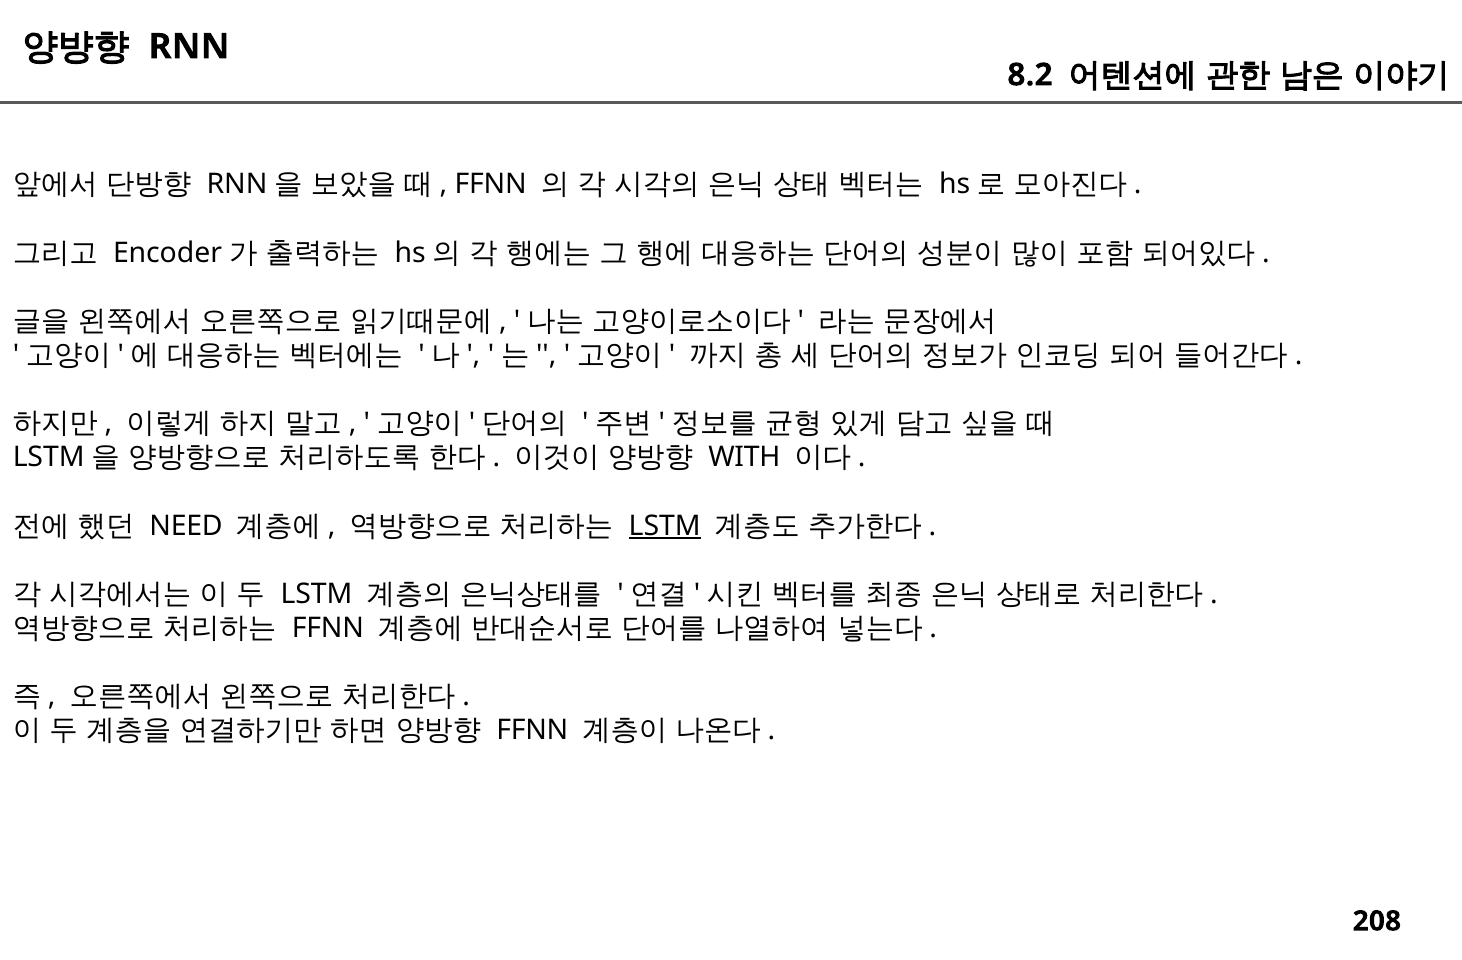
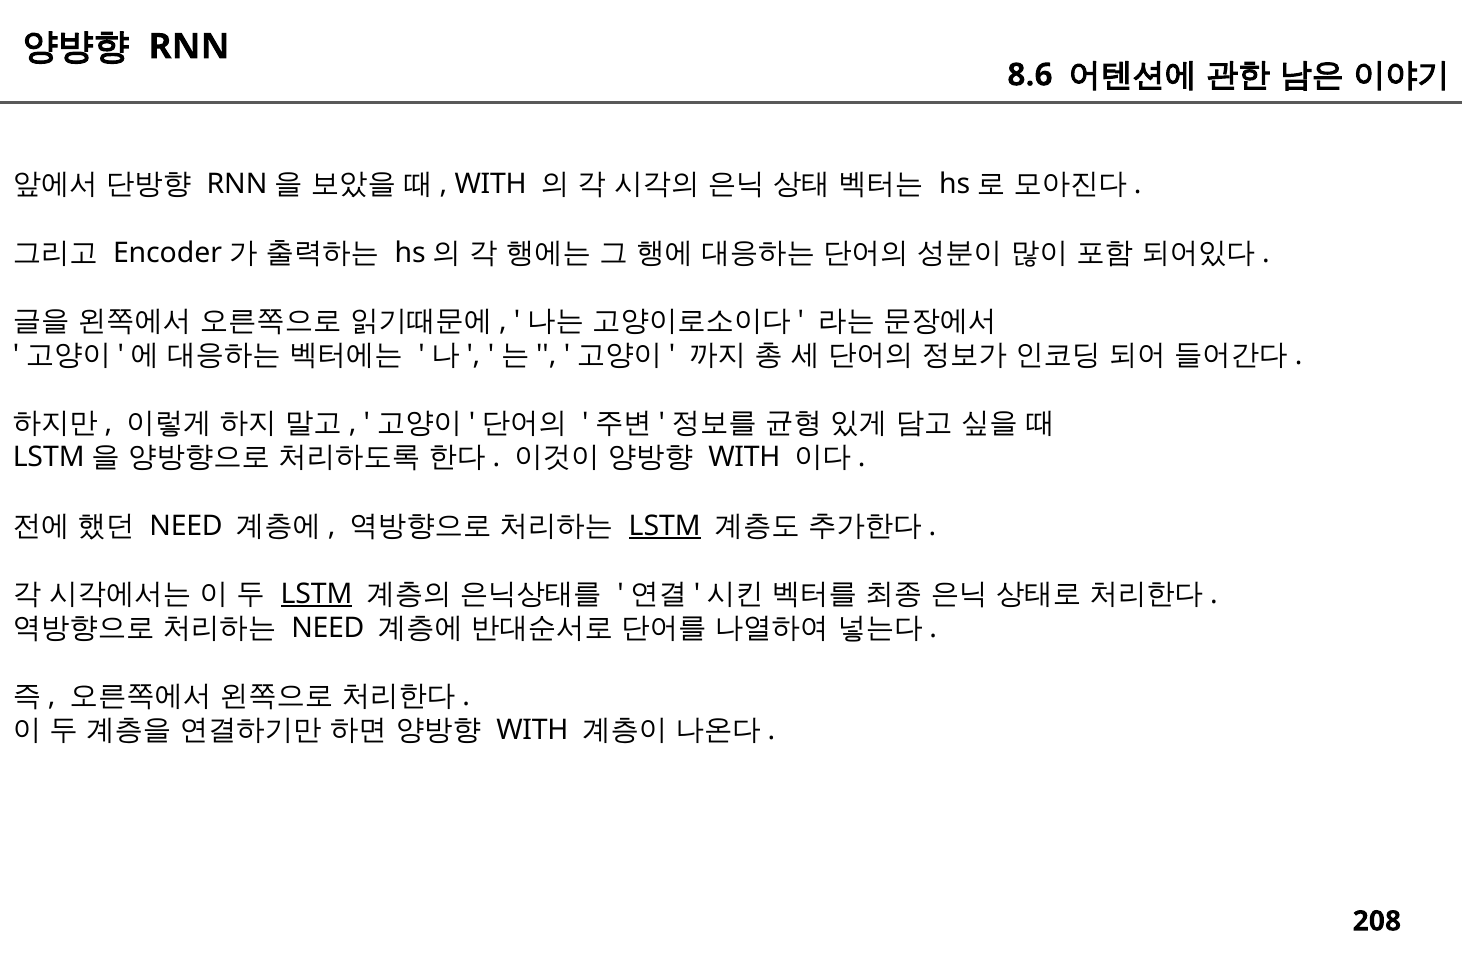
8.2: 8.2 -> 8.6 (1030, 75)
FFNN: FFNN -> WITH (491, 185)
LSTM underline: none -> present (316, 594)
FFNN: FFNN -> NEED (328, 628)
FFNN: FFNN -> WITH (532, 731)
